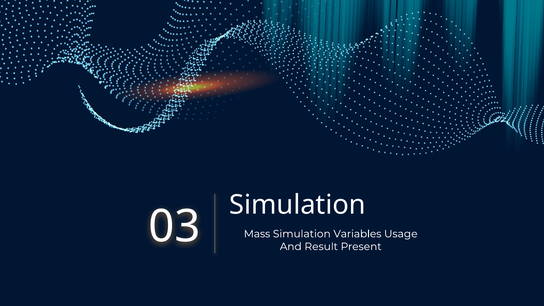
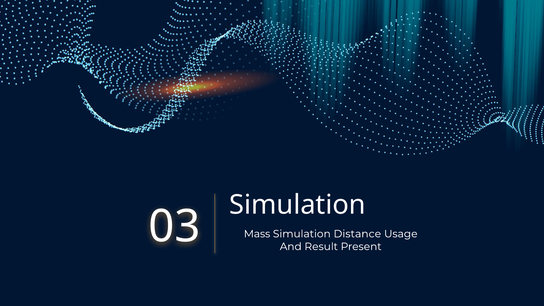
Variables: Variables -> Distance (357, 234)
